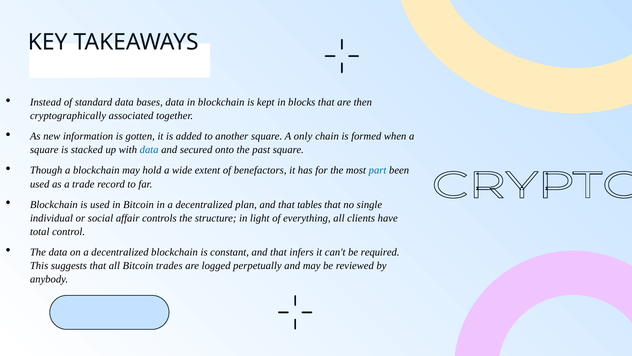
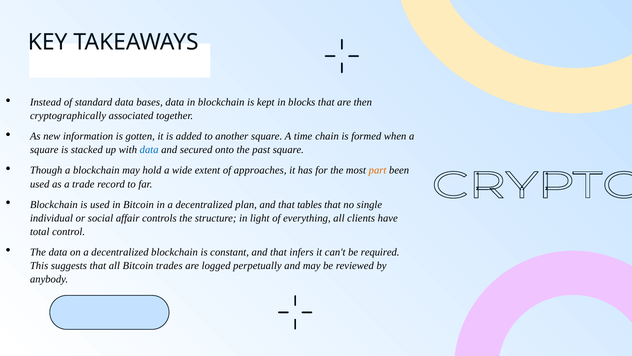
only: only -> time (303, 136)
benefactors: benefactors -> approaches (260, 170)
part colour: blue -> orange (378, 170)
